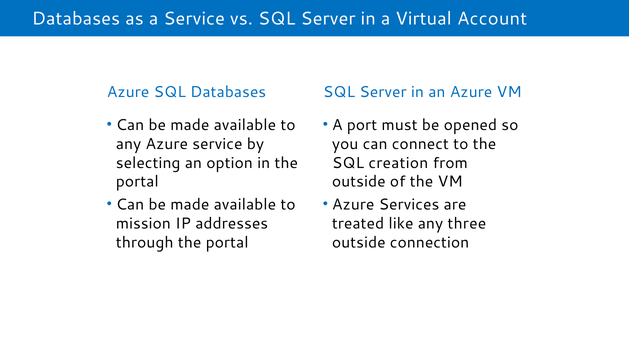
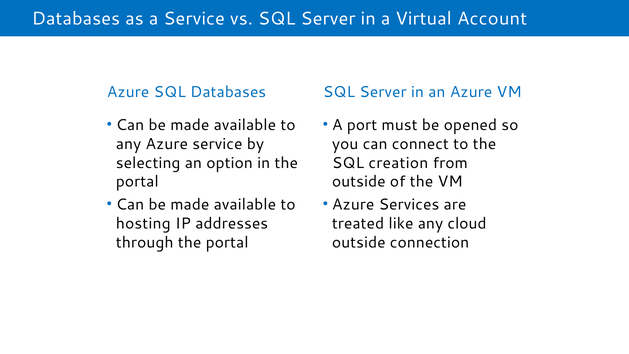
mission: mission -> hosting (143, 223)
three: three -> cloud (467, 223)
